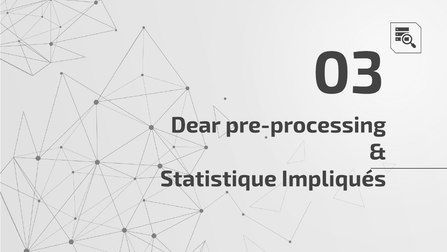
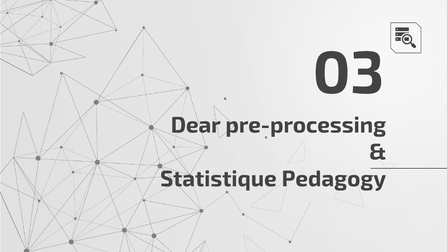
Impliqués: Impliqués -> Pedagogy (334, 178)
